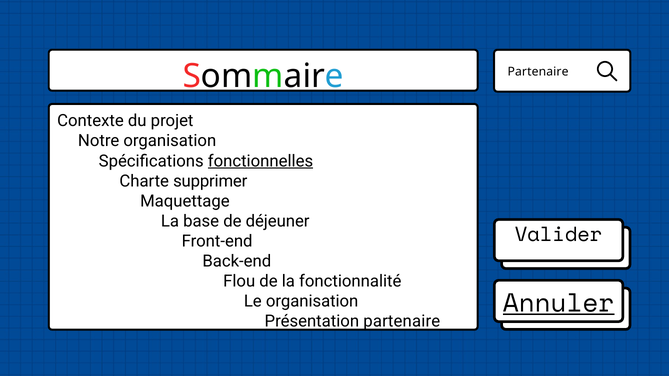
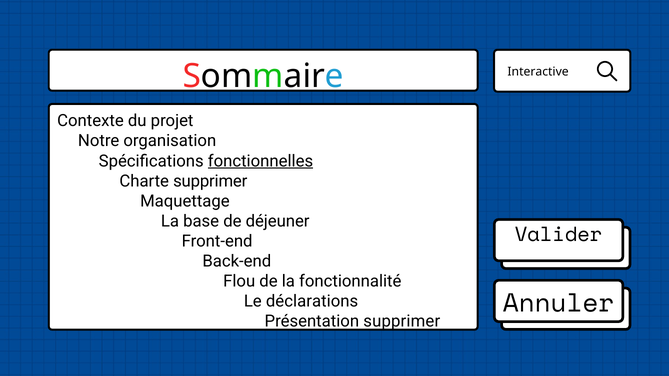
Partenaire: Partenaire -> Interactive (538, 72)
Le organisation: organisation -> déclarations (312, 302)
Annuler underline: present -> none (559, 303)
Présentation partenaire: partenaire -> supprimer (402, 322)
